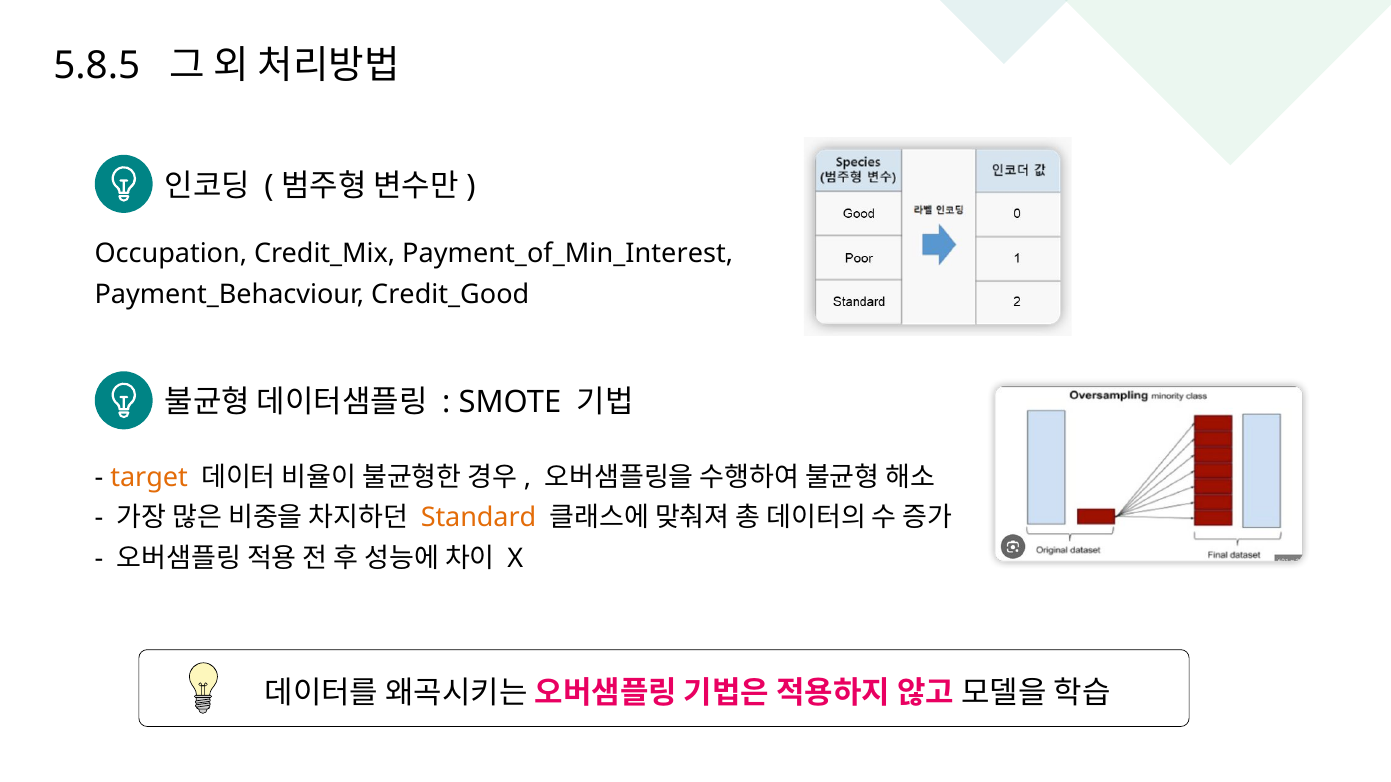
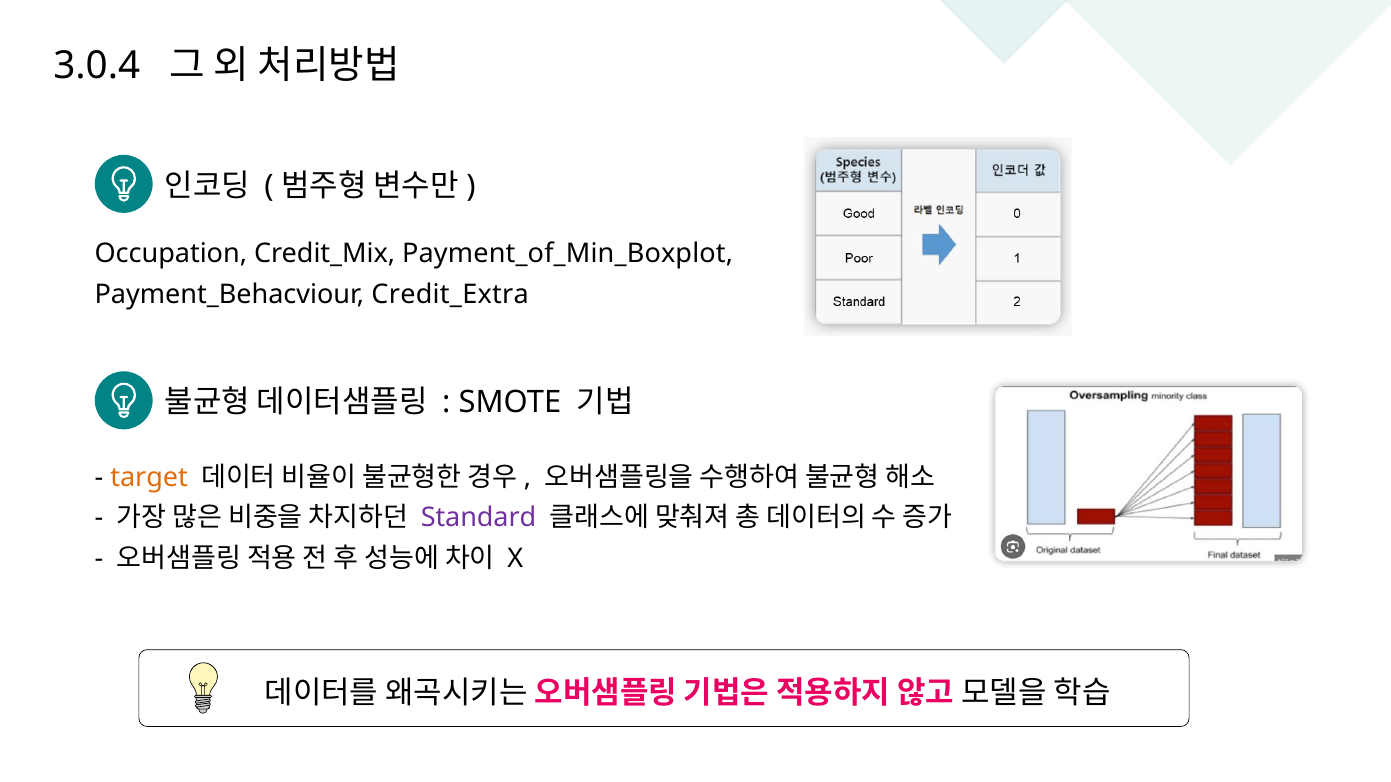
5.8.5: 5.8.5 -> 3.0.4 (97, 66)
Payment_of_Min_Interest: Payment_of_Min_Interest -> Payment_of_Min_Boxplot (568, 254)
Credit_Good: Credit_Good -> Credit_Extra (450, 294)
Standard colour: orange -> purple (479, 518)
